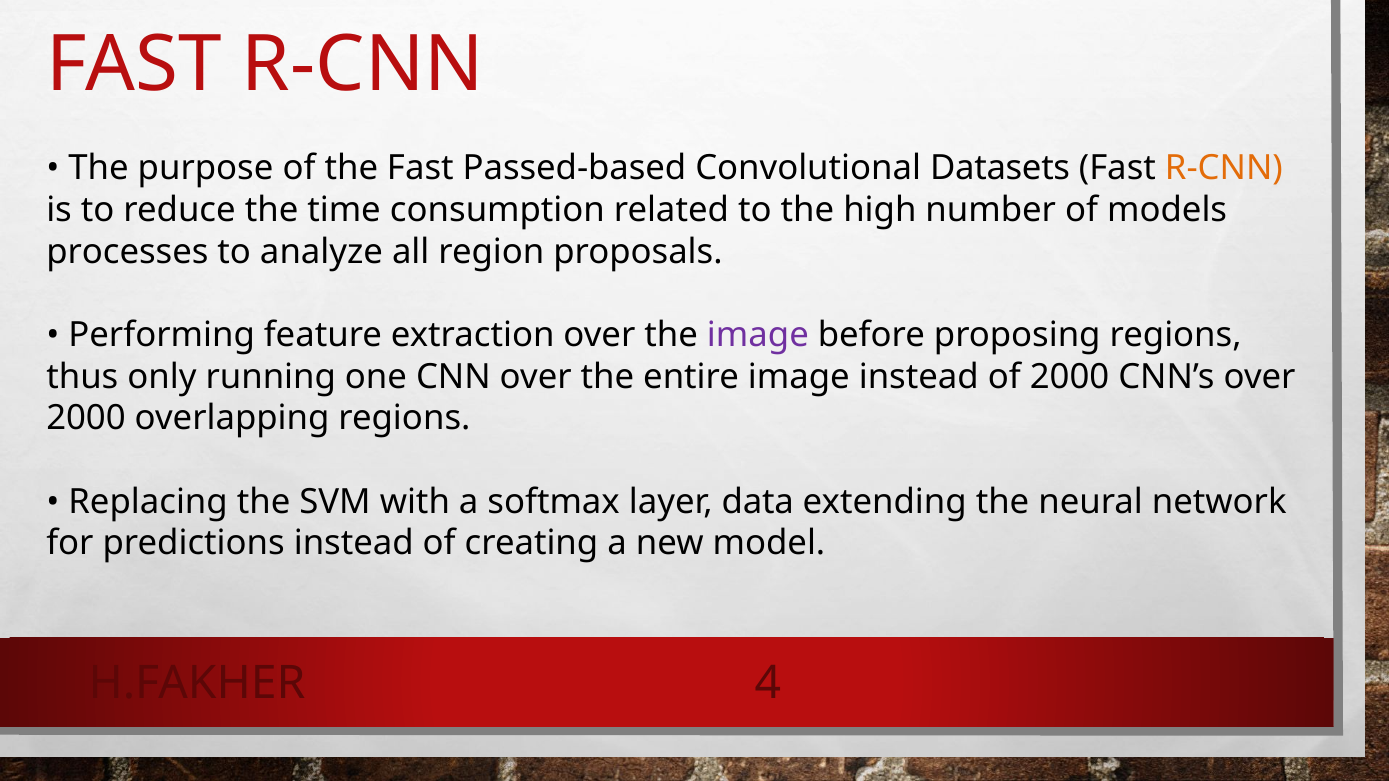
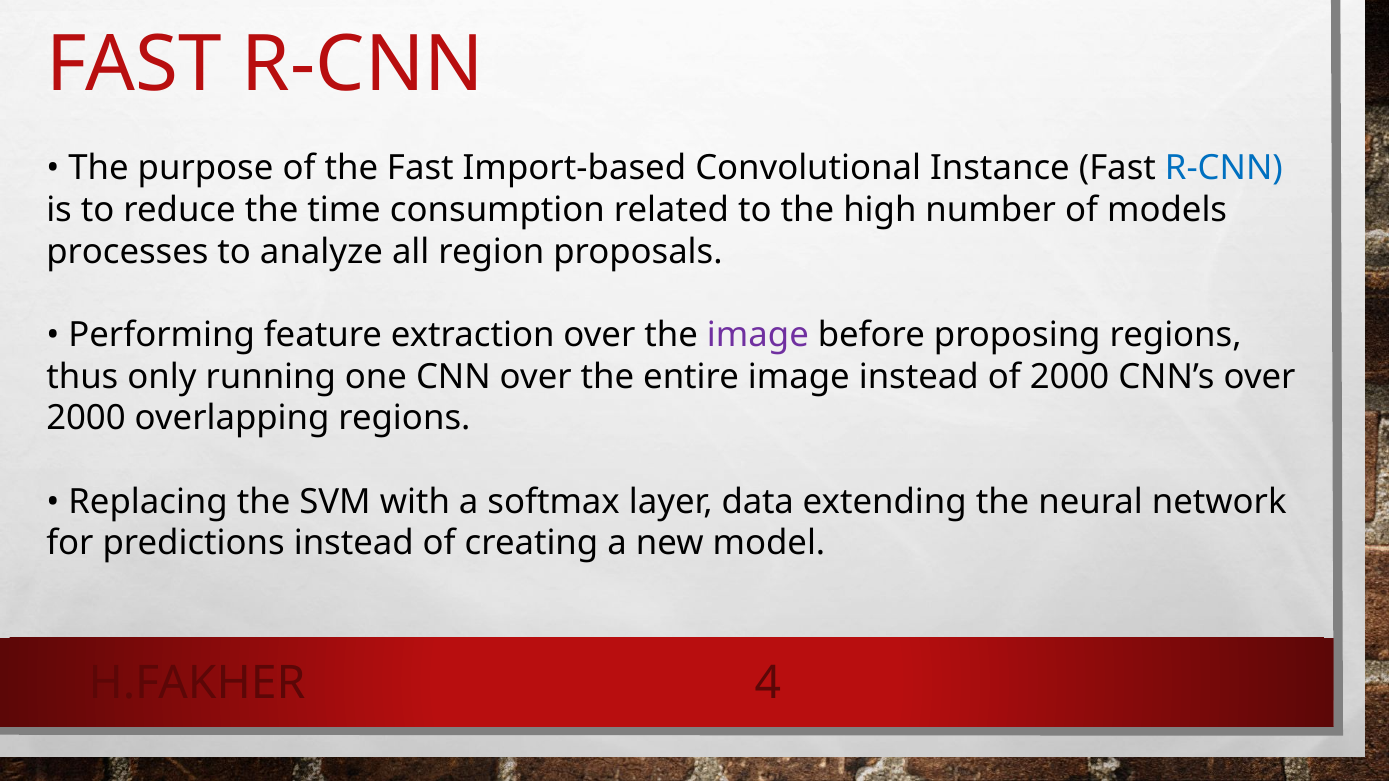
Passed-based: Passed-based -> Import-based (574, 168)
Datasets: Datasets -> Instance (1000, 168)
R-CNN colour: orange -> blue (1224, 168)
